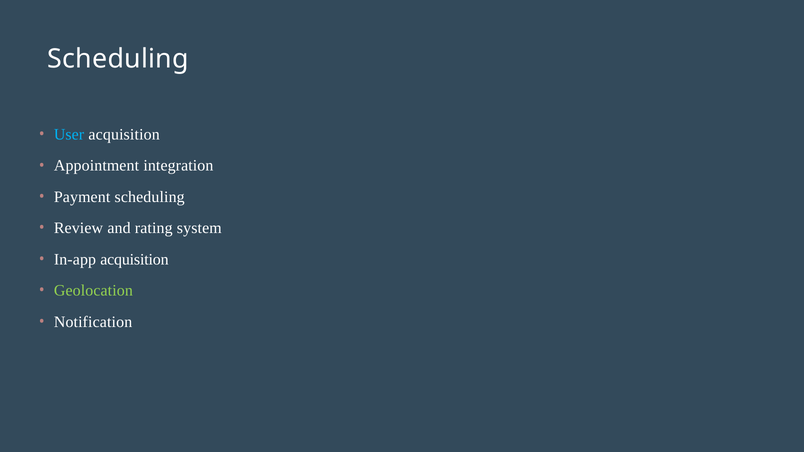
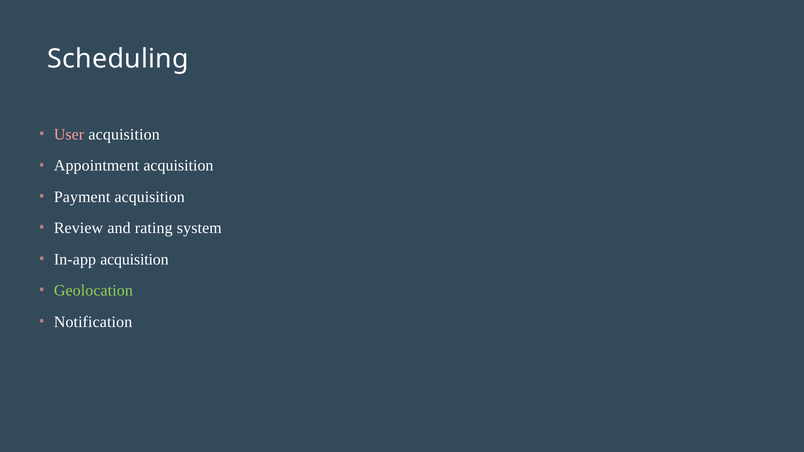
User colour: light blue -> pink (69, 134)
Appointment integration: integration -> acquisition (178, 166)
Payment scheduling: scheduling -> acquisition (150, 197)
